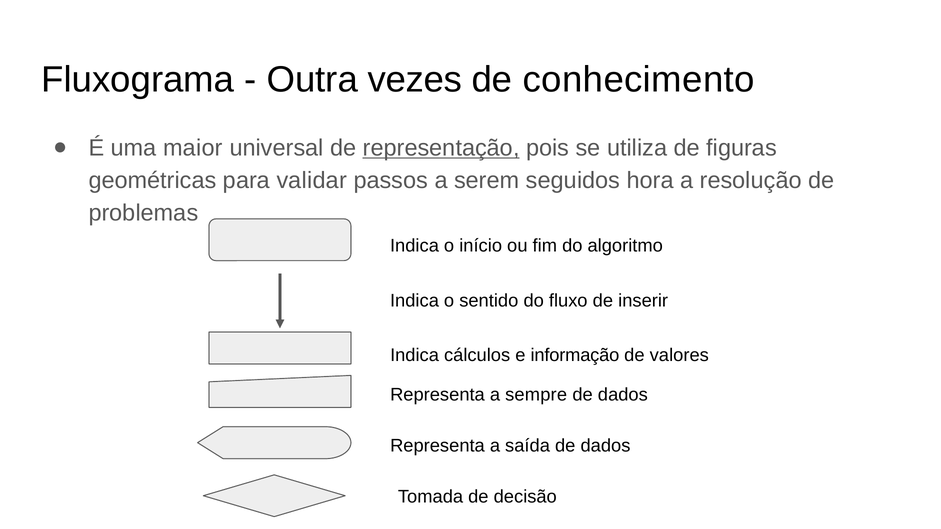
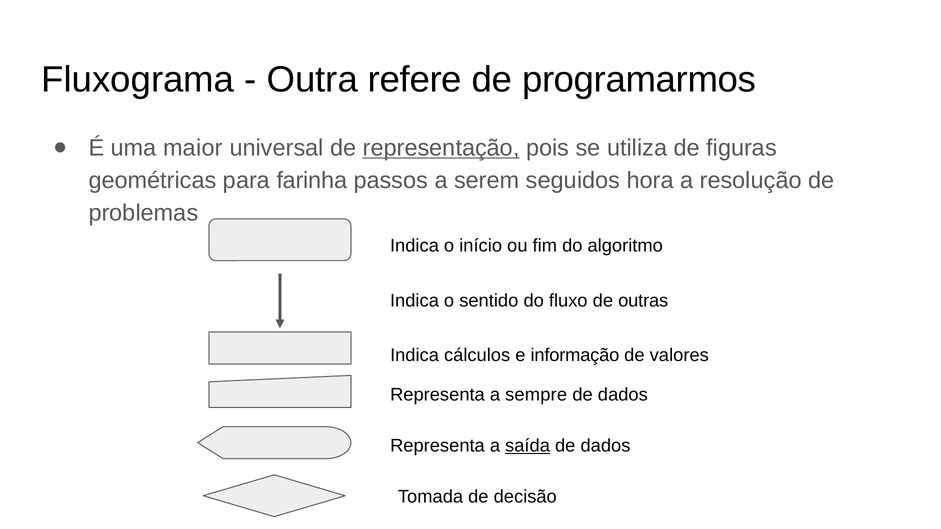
vezes: vezes -> refere (415, 80)
conhecimento: conhecimento -> programarmos (639, 80)
validar: validar -> farinha (312, 180)
inserir: inserir -> outras (643, 301)
saída underline: none -> present (528, 446)
